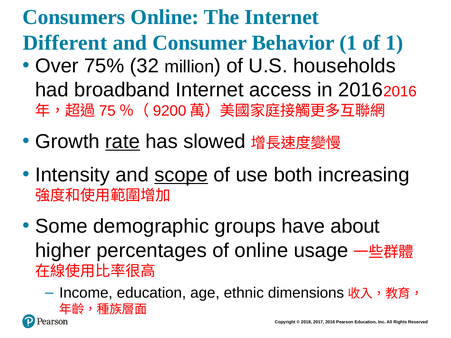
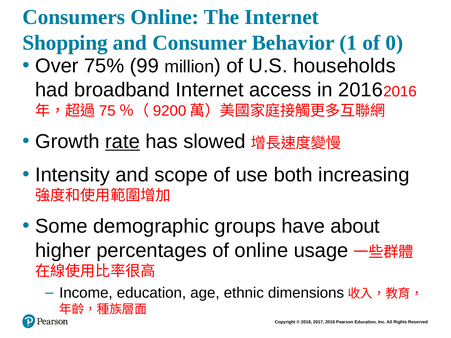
Different: Different -> Shopping (65, 43)
of 1: 1 -> 0 (394, 43)
32: 32 -> 99 (144, 66)
scope underline: present -> none (181, 175)
